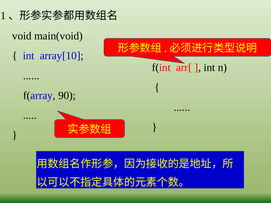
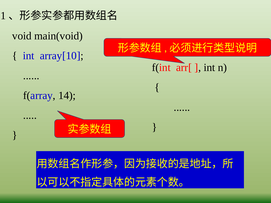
90: 90 -> 14 (67, 96)
